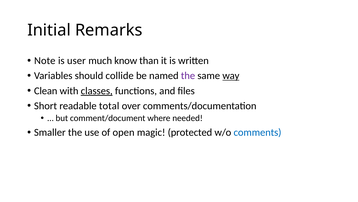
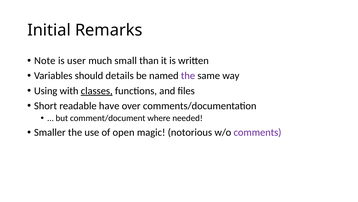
know: know -> small (126, 61)
collide: collide -> details (120, 76)
way underline: present -> none (231, 76)
Clean: Clean -> Using (46, 91)
total: total -> have (109, 106)
protected: protected -> notorious (190, 132)
comments colour: blue -> purple (258, 132)
